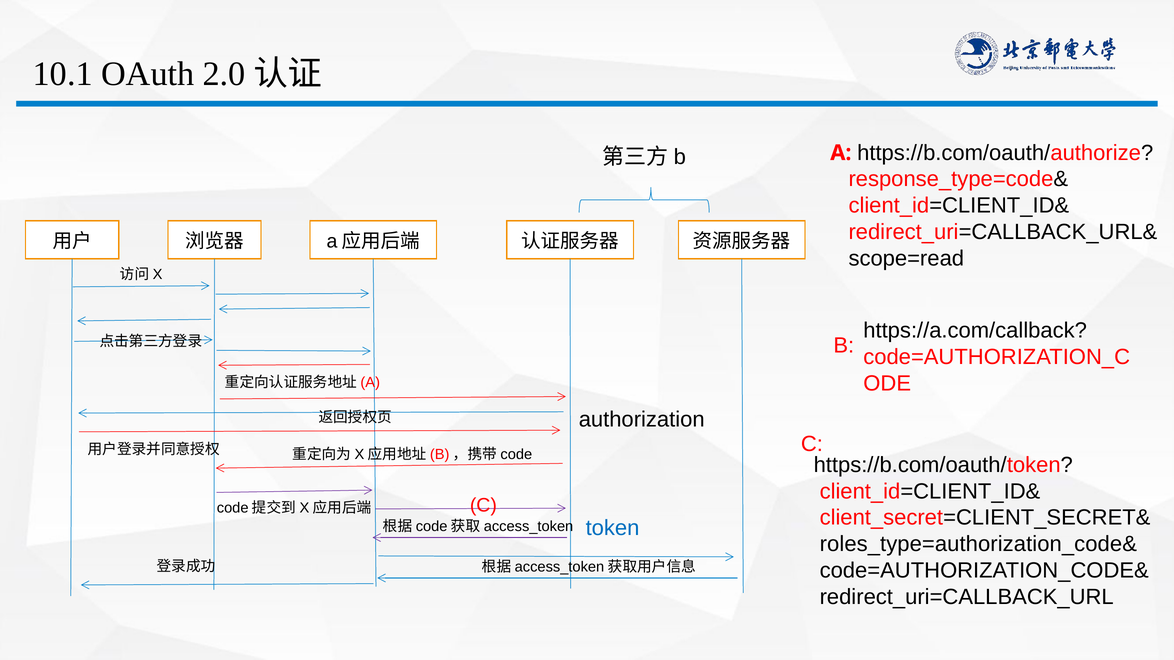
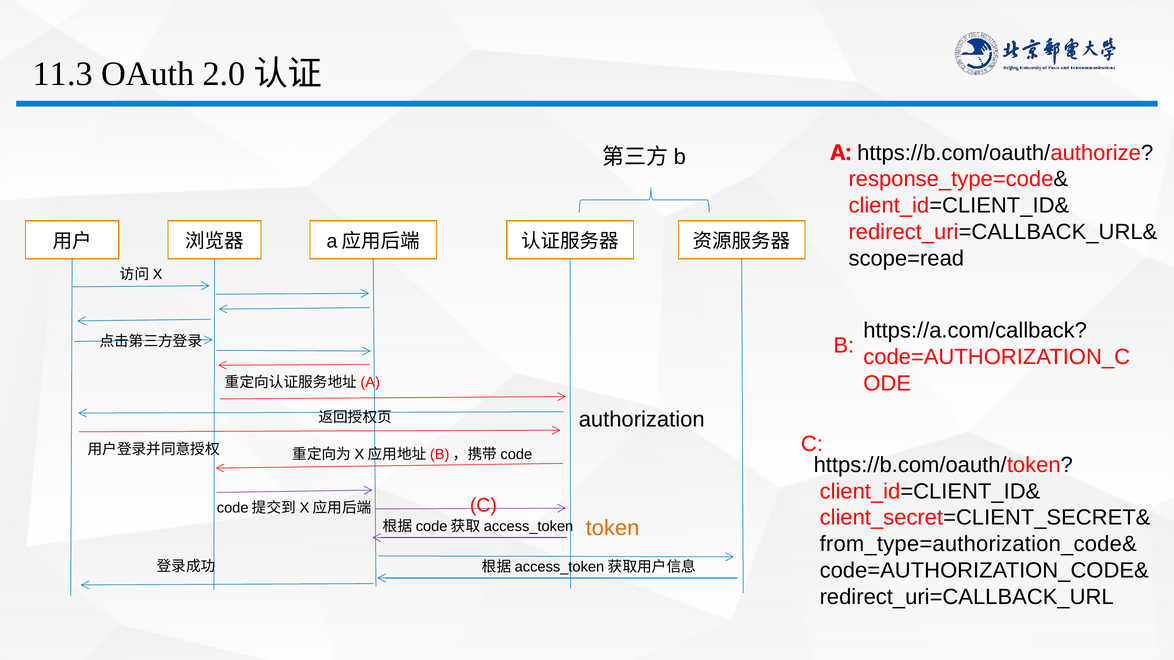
10.1: 10.1 -> 11.3 (63, 74)
token colour: blue -> orange (613, 528)
roles_type=authorization_code&: roles_type=authorization_code& -> from_type=authorization_code& (978, 544)
